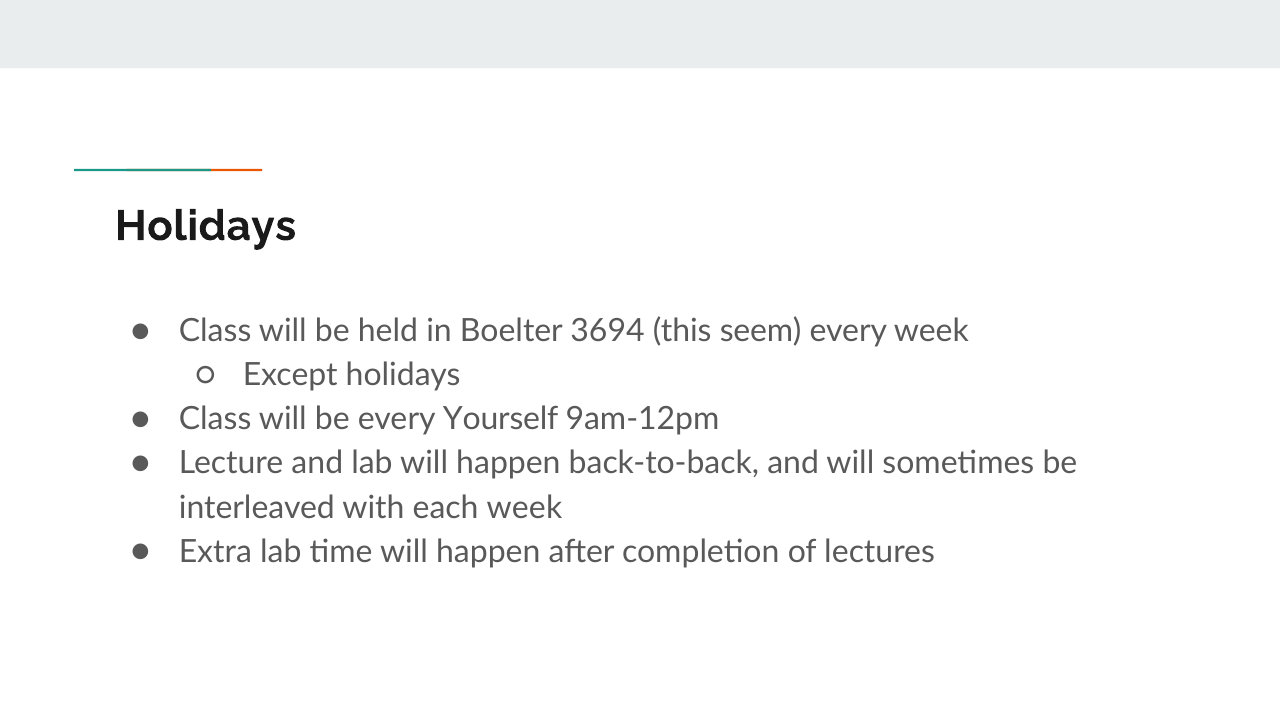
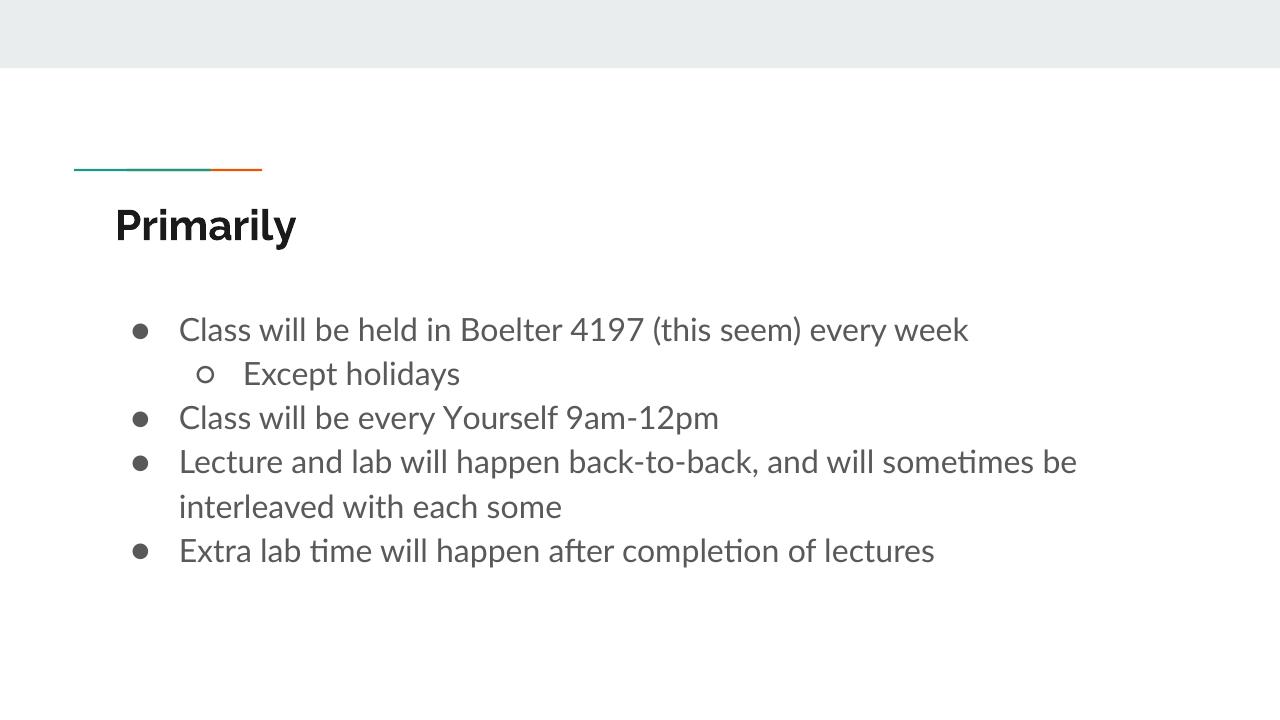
Holidays: Holidays -> Primarily (206, 226)
3694: 3694 -> 4197 (608, 331)
each week: week -> some (525, 508)
